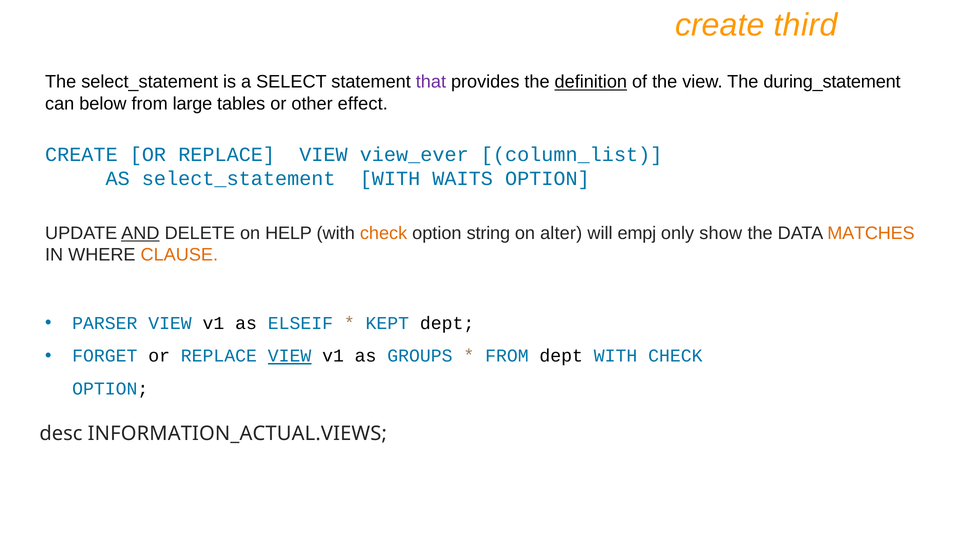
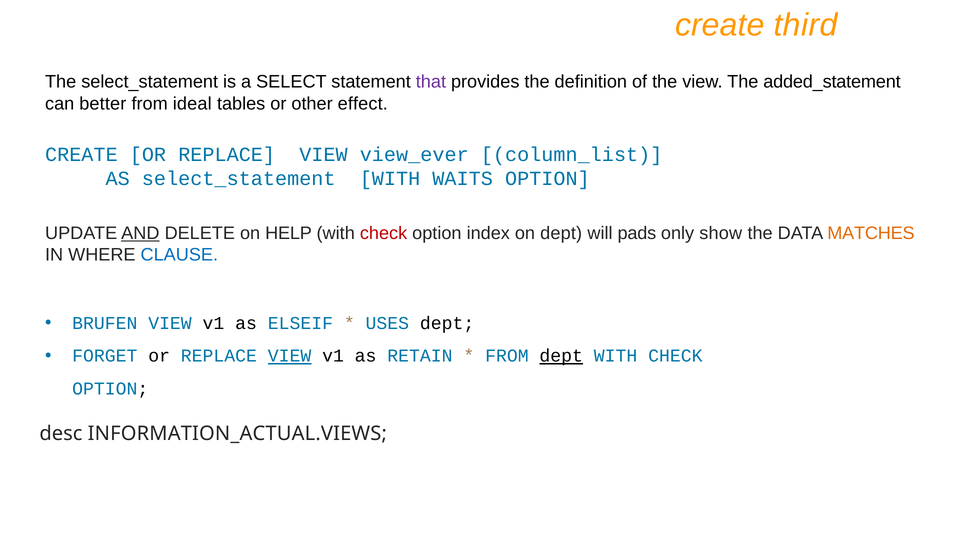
definition underline: present -> none (591, 82)
during_statement: during_statement -> added_statement (832, 82)
below: below -> better (103, 104)
large: large -> ideal (192, 104)
check colour: orange -> red (384, 233)
string: string -> index (488, 233)
on alter: alter -> dept (561, 233)
empj: empj -> pads (637, 233)
CLAUSE colour: orange -> blue (179, 255)
PARSER: PARSER -> BRUFEN (105, 324)
KEPT: KEPT -> USES (387, 324)
GROUPS: GROUPS -> RETAIN (420, 356)
dept underline: none -> present (561, 356)
